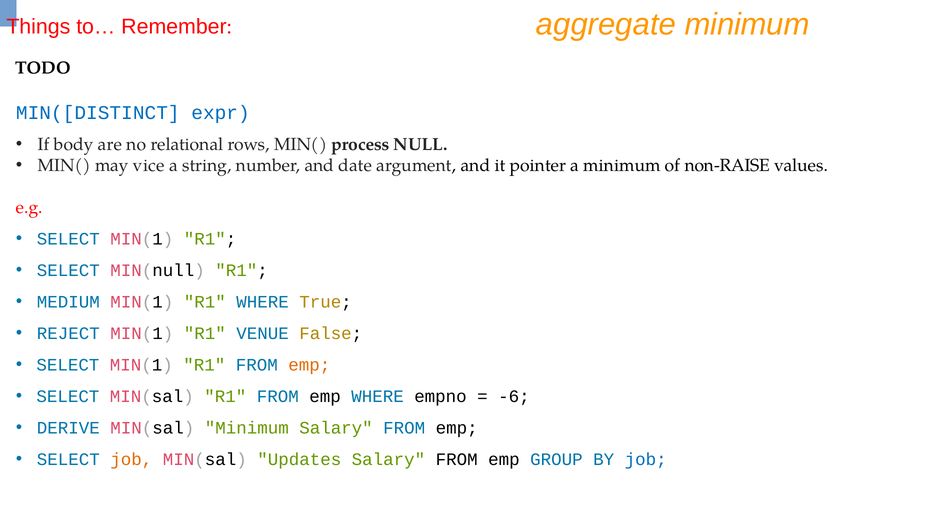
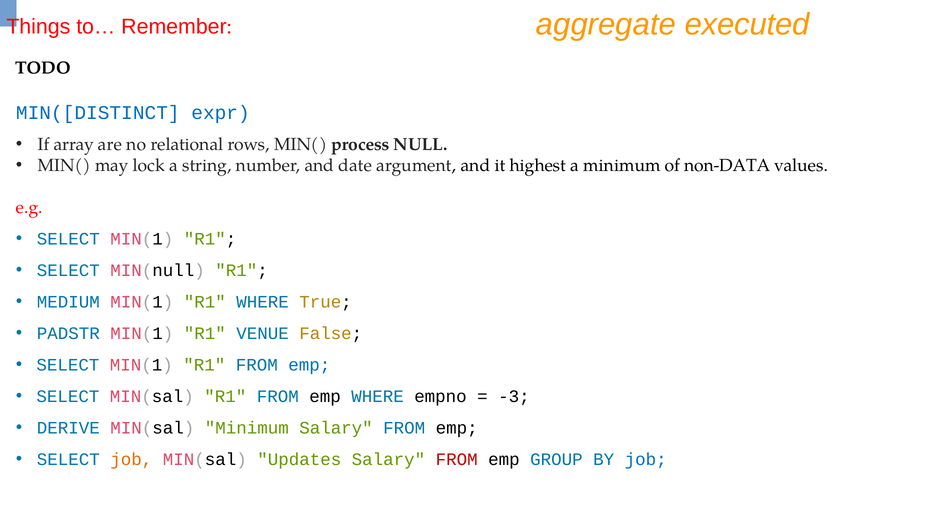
aggregate minimum: minimum -> executed (747, 24)
body: body -> array (74, 144)
vice: vice -> lock (149, 165)
pointer: pointer -> highest (538, 165)
non-RAISE: non-RAISE -> non-DATA (727, 165)
REJECT: REJECT -> PADSTR (68, 333)
emp colour: orange -> blue (309, 365)
-6: -6 -> -3 (514, 396)
FROM colour: black -> red (457, 459)
